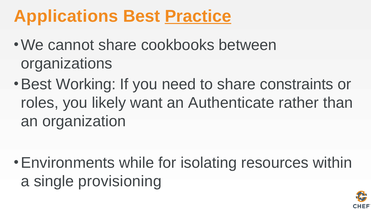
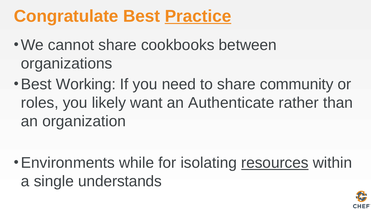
Applications: Applications -> Congratulate (66, 16)
constraints: constraints -> community (297, 84)
resources underline: none -> present (275, 163)
provisioning: provisioning -> understands (120, 181)
